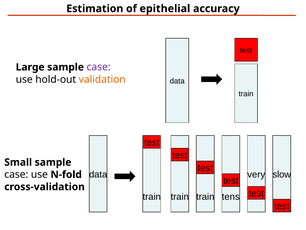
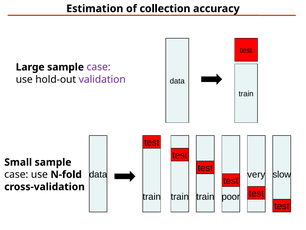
epithelial: epithelial -> collection (165, 9)
validation colour: orange -> purple (102, 79)
tens: tens -> poor (231, 196)
